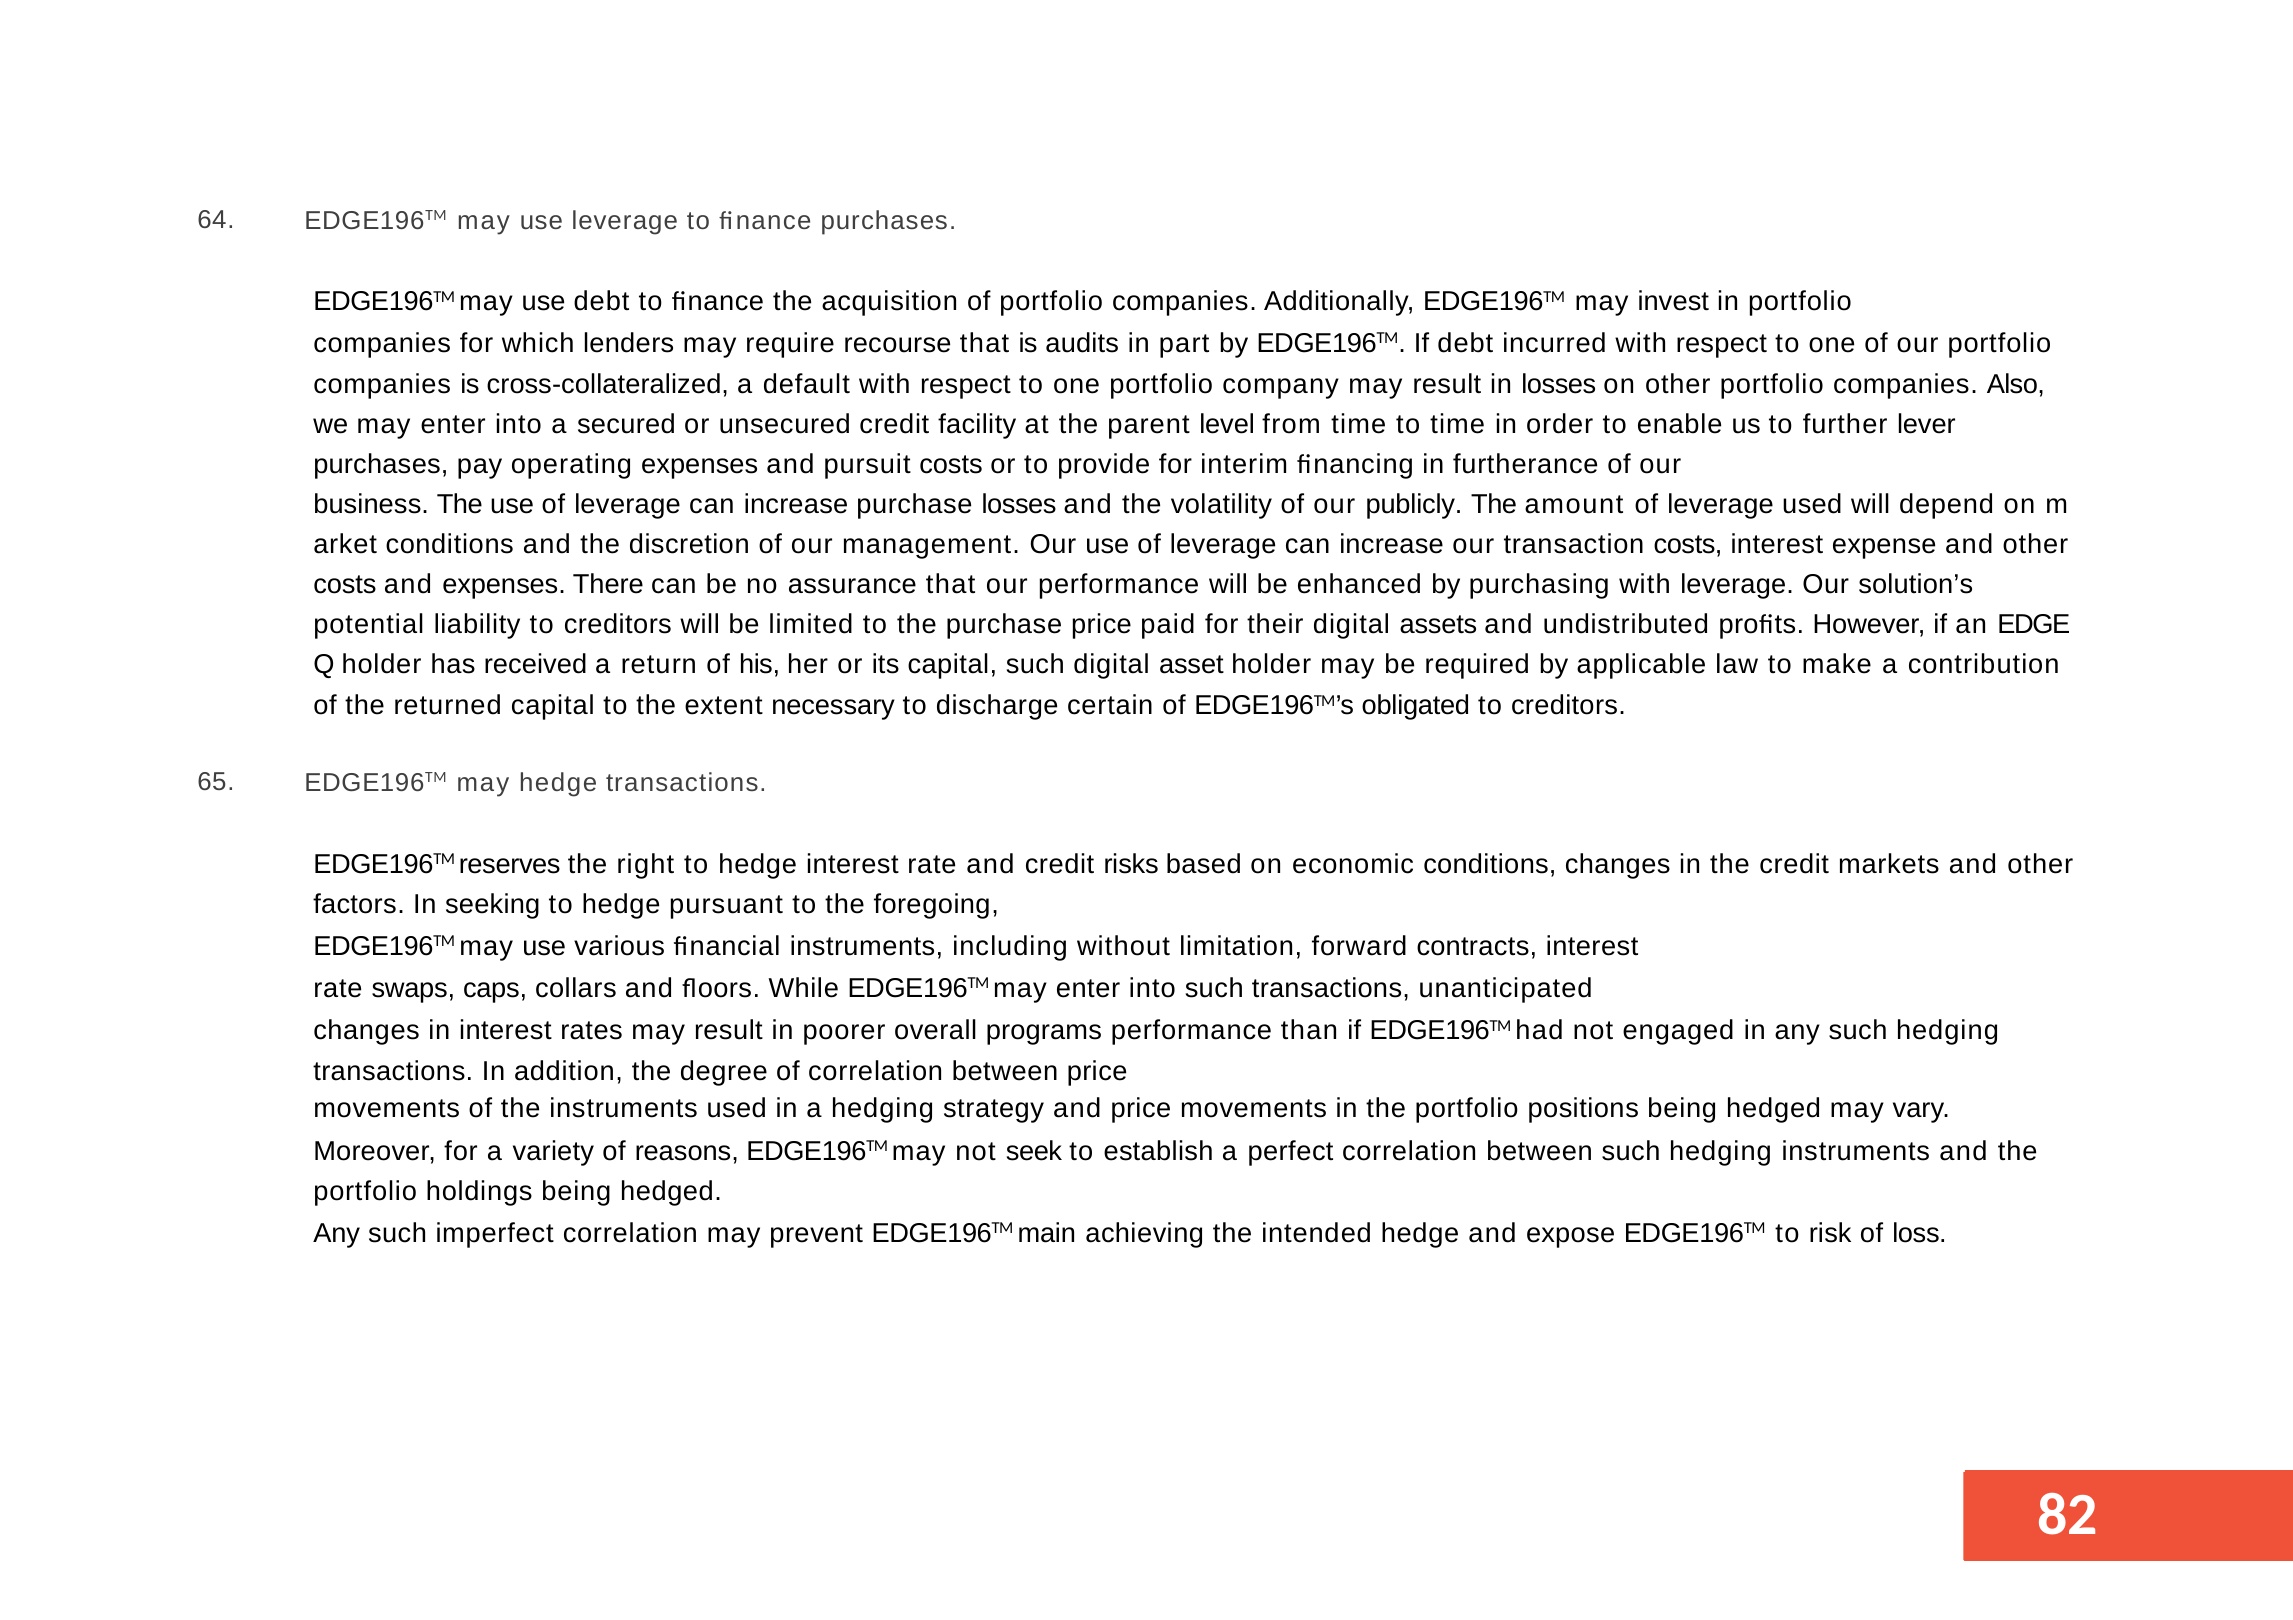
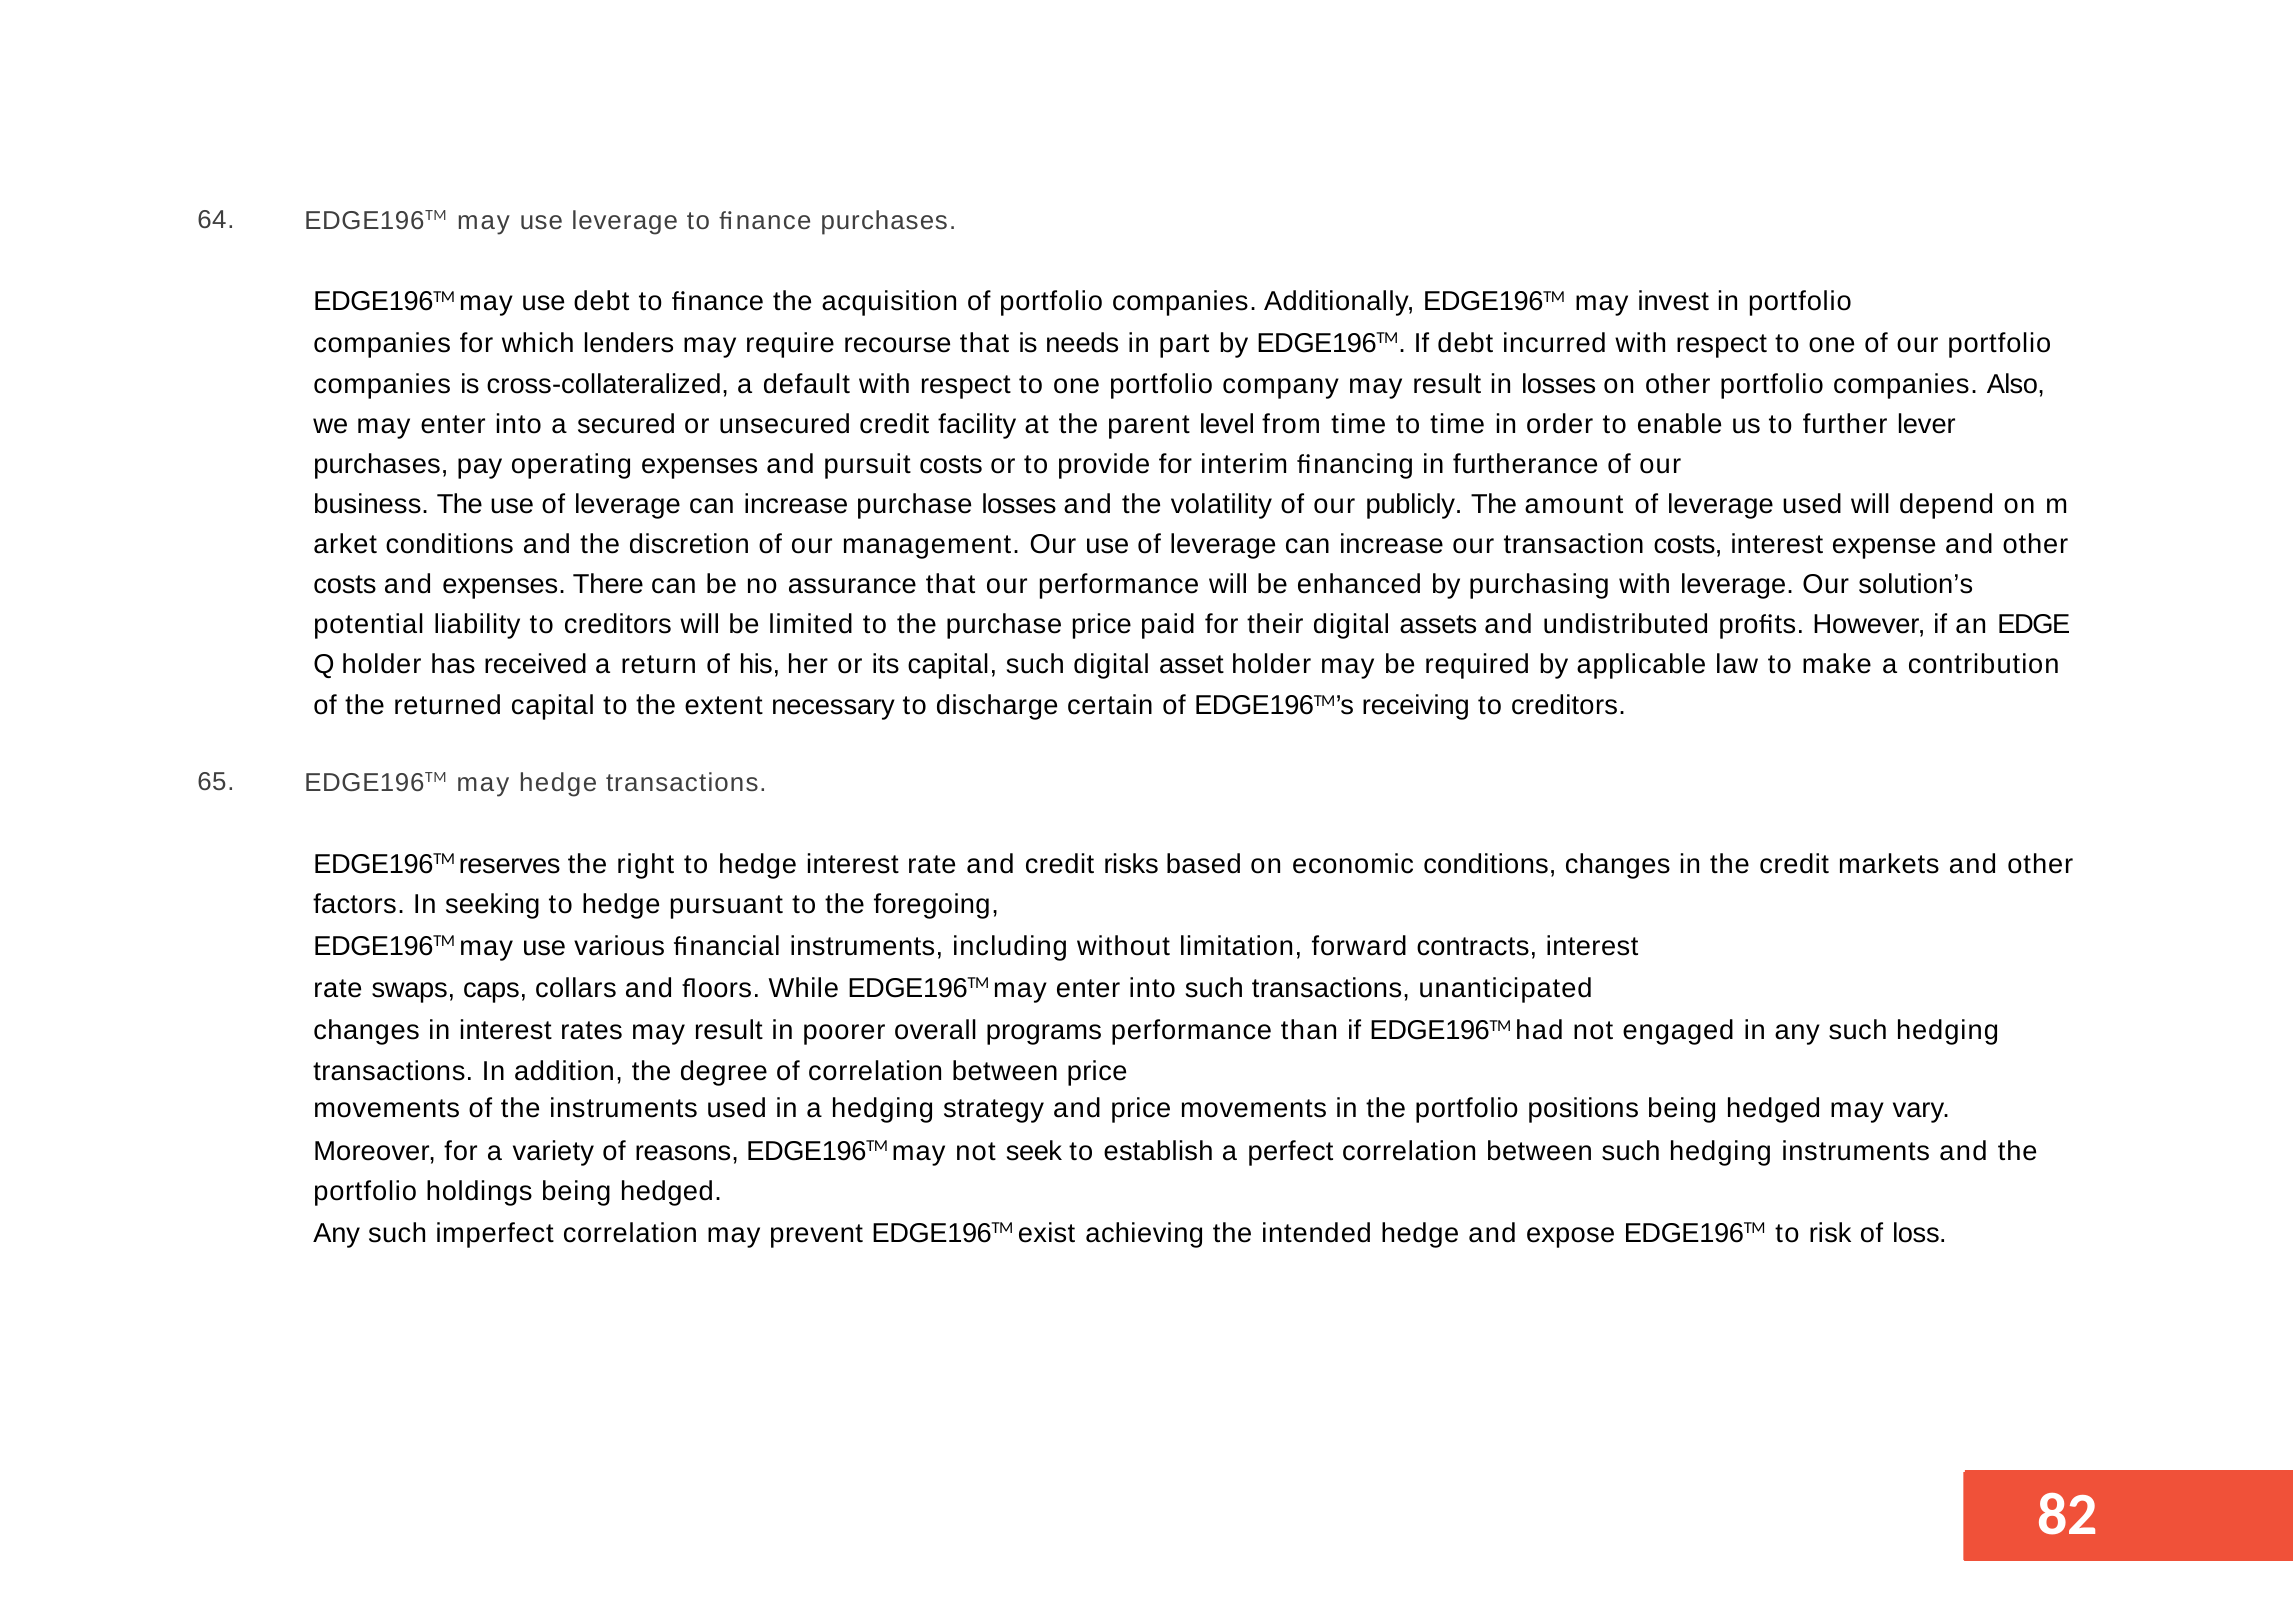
audits: audits -> needs (1082, 343)
obligated: obligated -> receiving (1416, 706)
main: main -> exist (1047, 1233)
